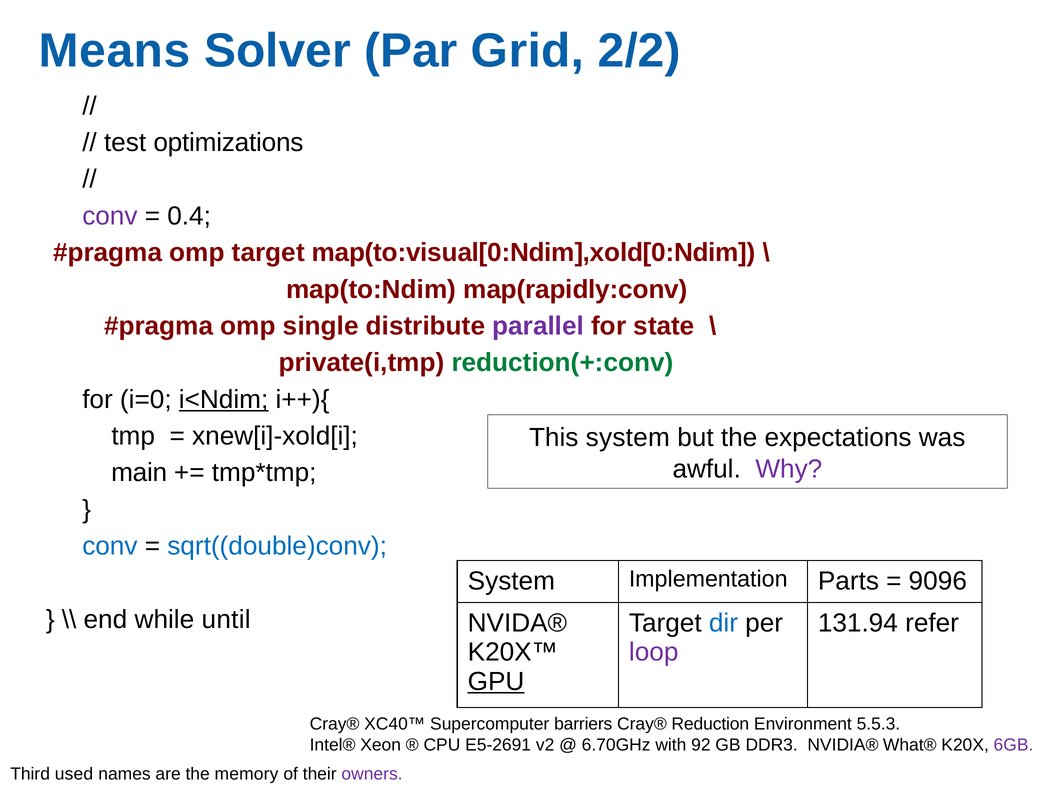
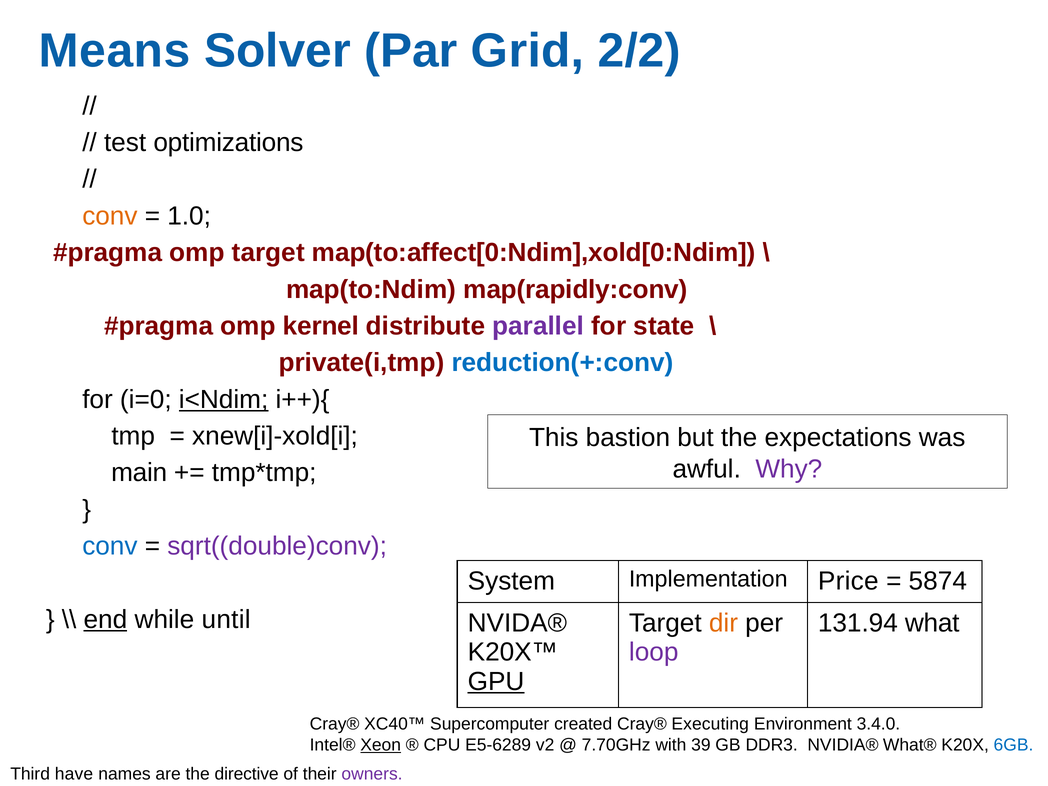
conv colour: purple -> orange (110, 216)
0.4: 0.4 -> 1.0 (189, 216)
map(to:visual[0:Ndim],xold[0:Ndim: map(to:visual[0:Ndim],xold[0:Ndim -> map(to:affect[0:Ndim],xold[0:Ndim (534, 253)
single: single -> kernel (321, 326)
reduction(+:conv colour: green -> blue (563, 363)
This system: system -> bastion (628, 438)
sqrt((double)conv colour: blue -> purple (277, 546)
Parts: Parts -> Price (848, 581)
9096: 9096 -> 5874 (938, 581)
end underline: none -> present (105, 619)
dir colour: blue -> orange (723, 623)
refer: refer -> what (932, 623)
barriers: barriers -> created (583, 724)
Reduction: Reduction -> Executing (710, 724)
5.5.3: 5.5.3 -> 3.4.0 (878, 724)
Xeon underline: none -> present (381, 745)
E5-2691: E5-2691 -> E5-6289 (498, 745)
6.70GHz: 6.70GHz -> 7.70GHz (616, 745)
92: 92 -> 39 (701, 745)
6GB colour: purple -> blue (1013, 745)
used: used -> have (74, 774)
memory: memory -> directive (247, 774)
